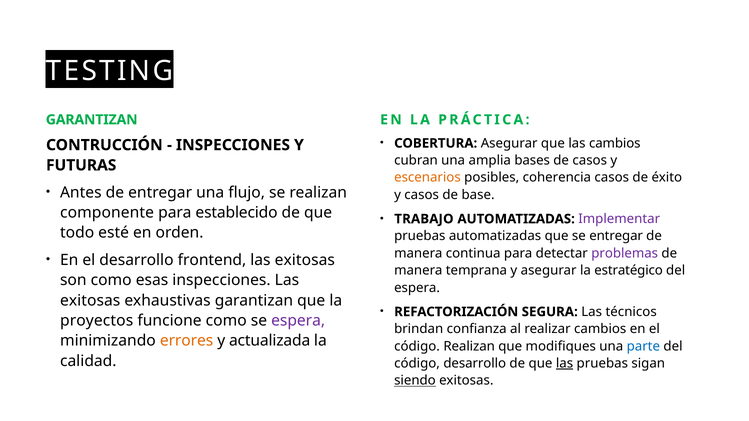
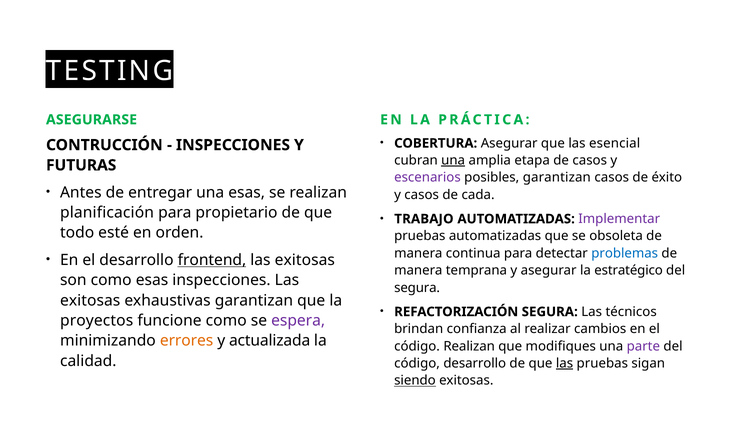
GARANTIZAN: GARANTIZAN -> ASEGURARSE (92, 120)
las cambios: cambios -> esencial (615, 143)
una underline: none -> present (453, 161)
bases: bases -> etapa (532, 161)
escenarios colour: orange -> purple (427, 178)
posibles coherencia: coherencia -> garantizan (557, 178)
una flujo: flujo -> esas (247, 193)
base: base -> cada (478, 195)
componente: componente -> planificación (107, 213)
establecido: establecido -> propietario (236, 213)
se entregar: entregar -> obsoleta (616, 236)
problemas colour: purple -> blue (625, 253)
frontend underline: none -> present (212, 260)
espera: espera -> segura (417, 288)
parte colour: blue -> purple (643, 346)
